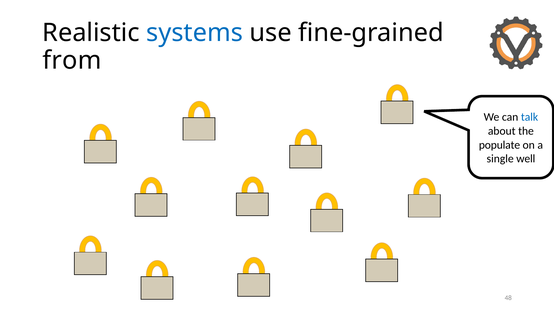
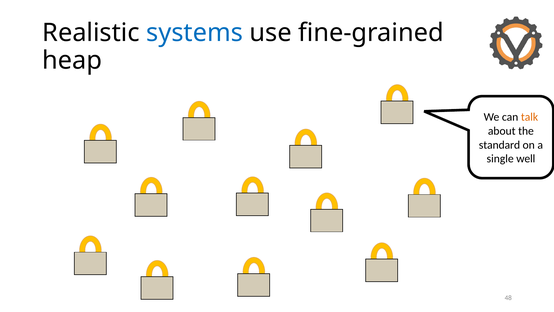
from: from -> heap (72, 60)
talk colour: blue -> orange (530, 117)
populate: populate -> standard (499, 145)
